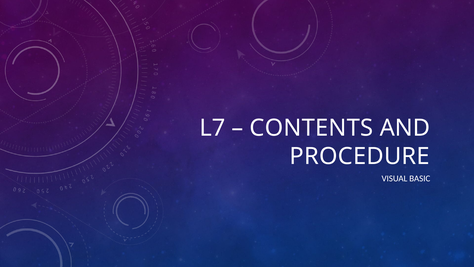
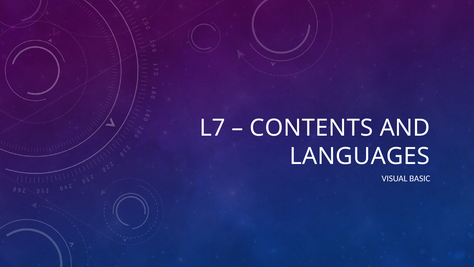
PROCEDURE: PROCEDURE -> LANGUAGES (360, 156)
